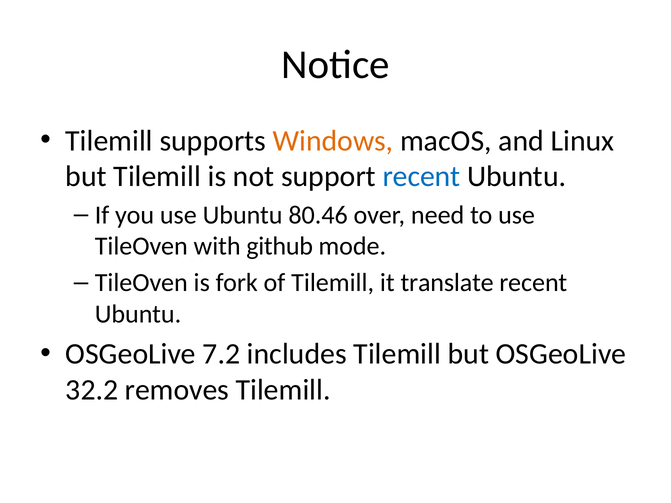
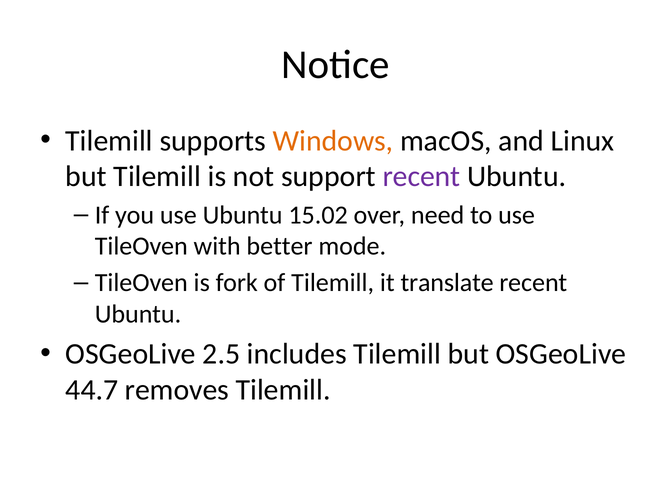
recent colour: blue -> purple (422, 177)
80.46: 80.46 -> 15.02 (318, 215)
github: github -> better (280, 246)
7.2: 7.2 -> 2.5 (221, 354)
32.2: 32.2 -> 44.7 (92, 390)
